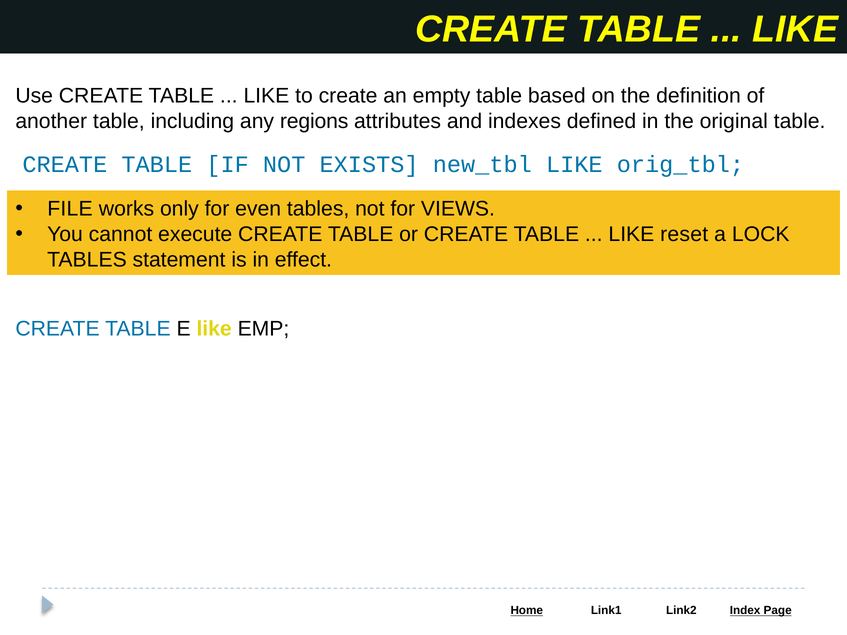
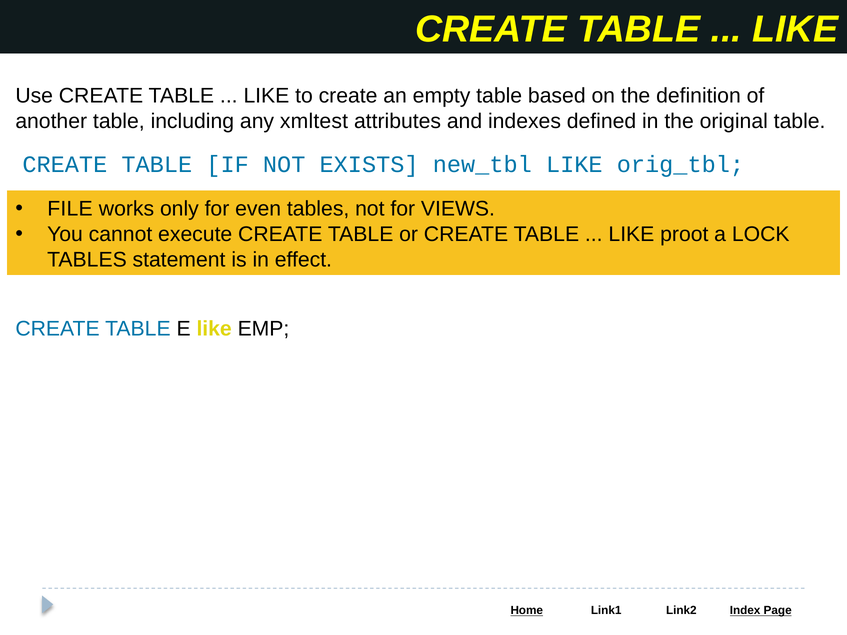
regions: regions -> xmltest (314, 121)
reset: reset -> proot (684, 234)
